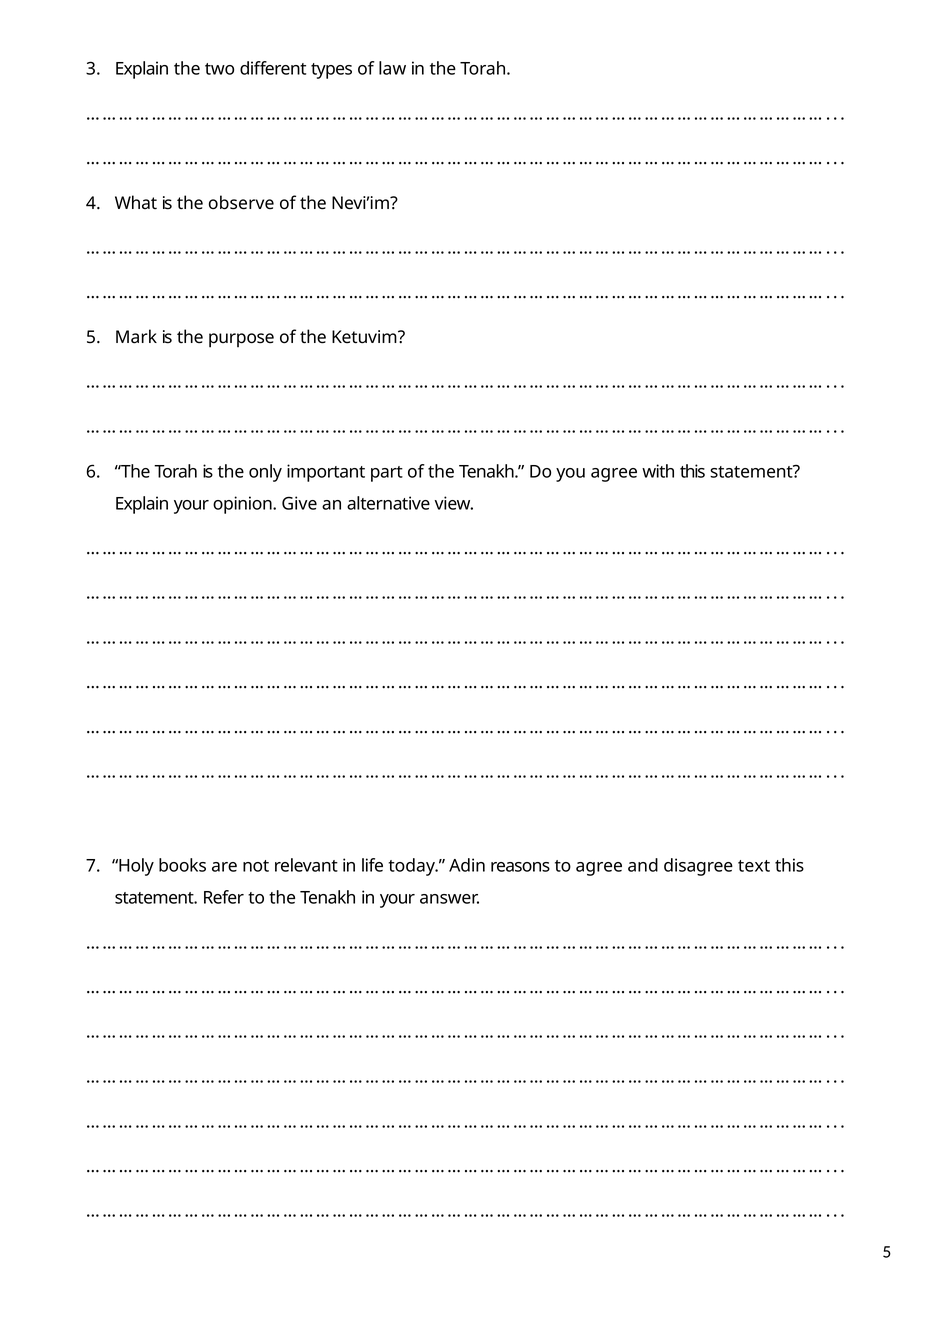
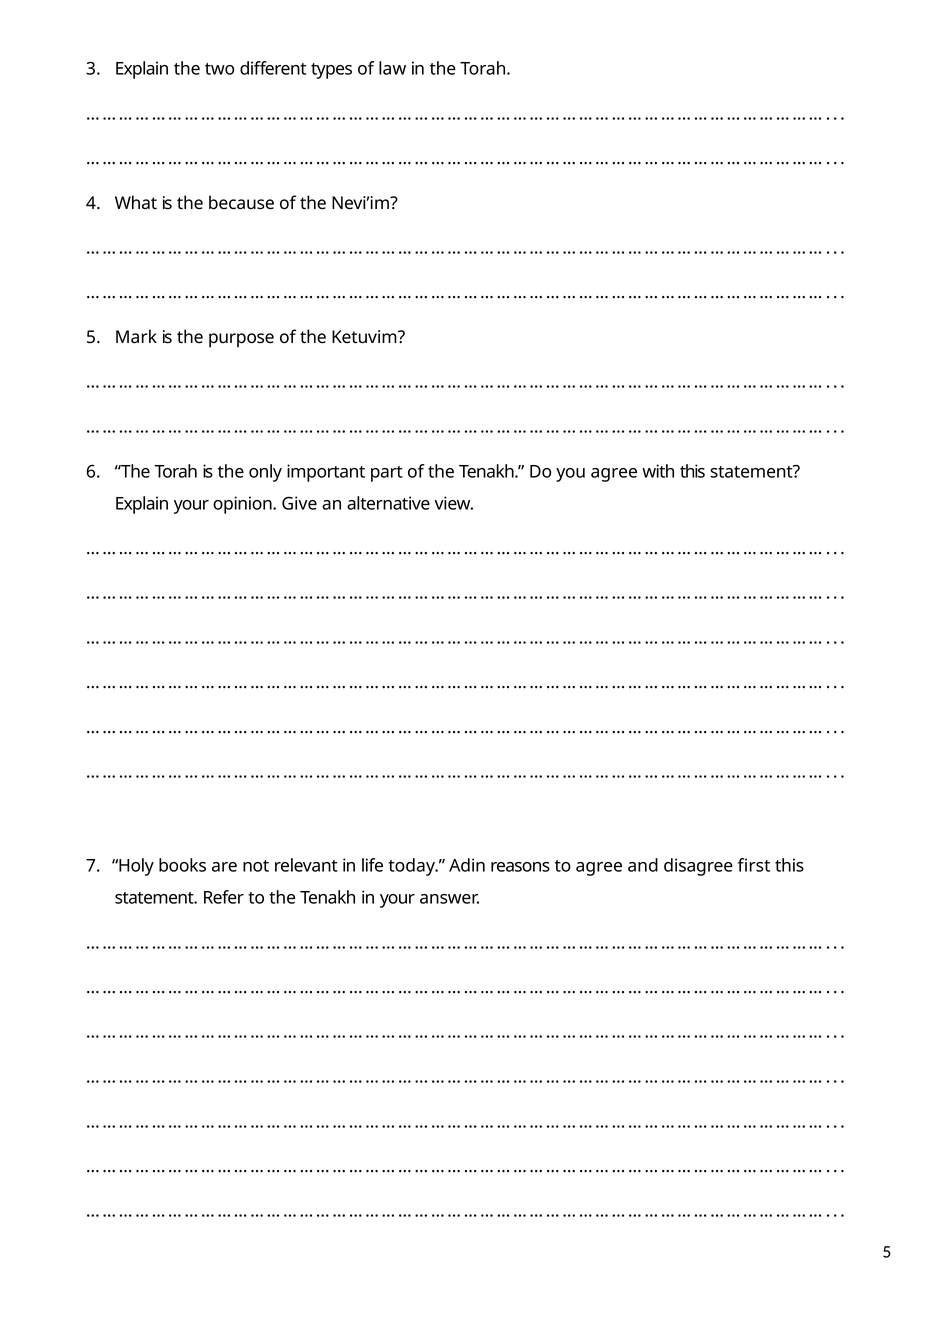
observe: observe -> because (241, 203)
text: text -> first (754, 866)
